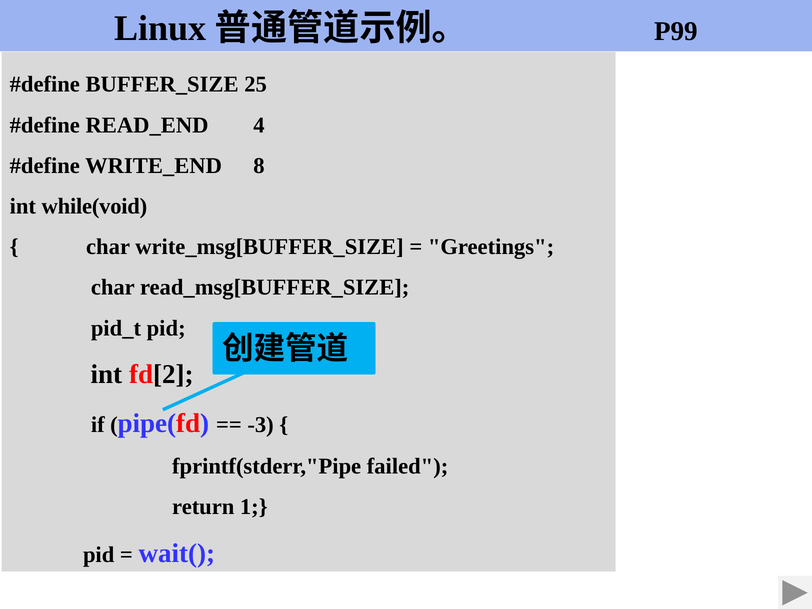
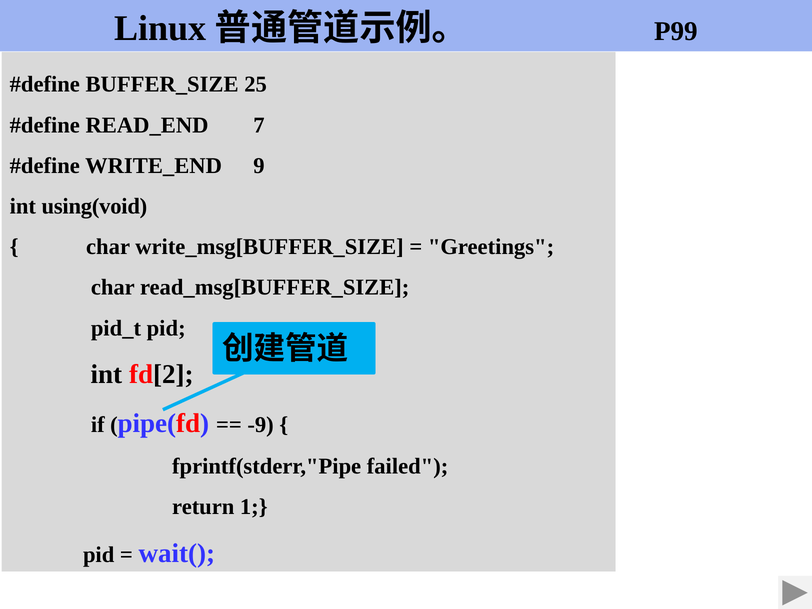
4: 4 -> 7 (259, 125)
8: 8 -> 9 (259, 166)
while(void: while(void -> using(void (94, 206)
-3: -3 -> -9 (261, 425)
